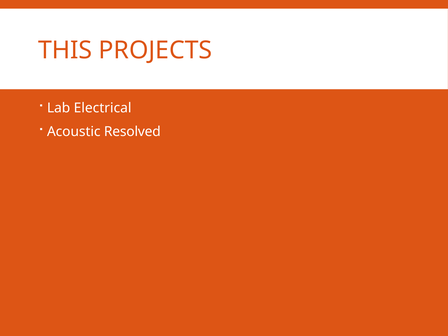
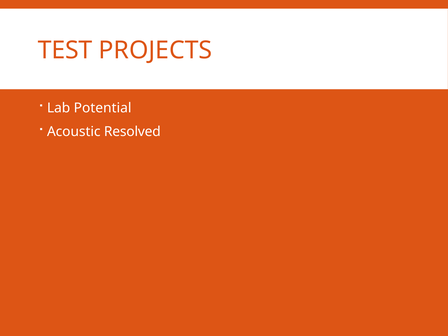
THIS: THIS -> TEST (65, 50)
Electrical: Electrical -> Potential (103, 108)
